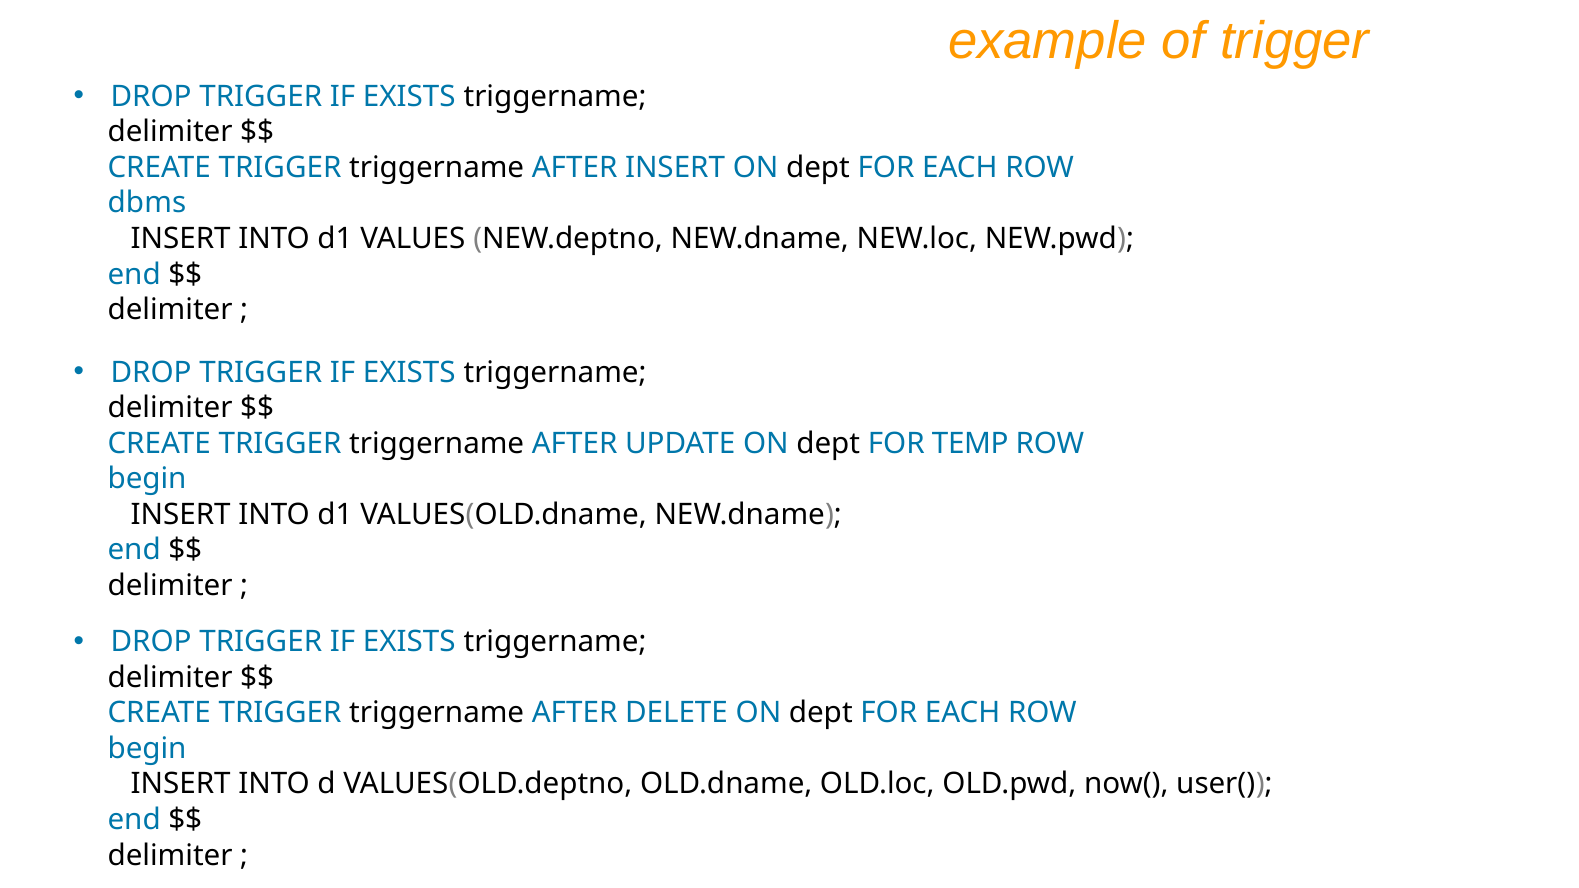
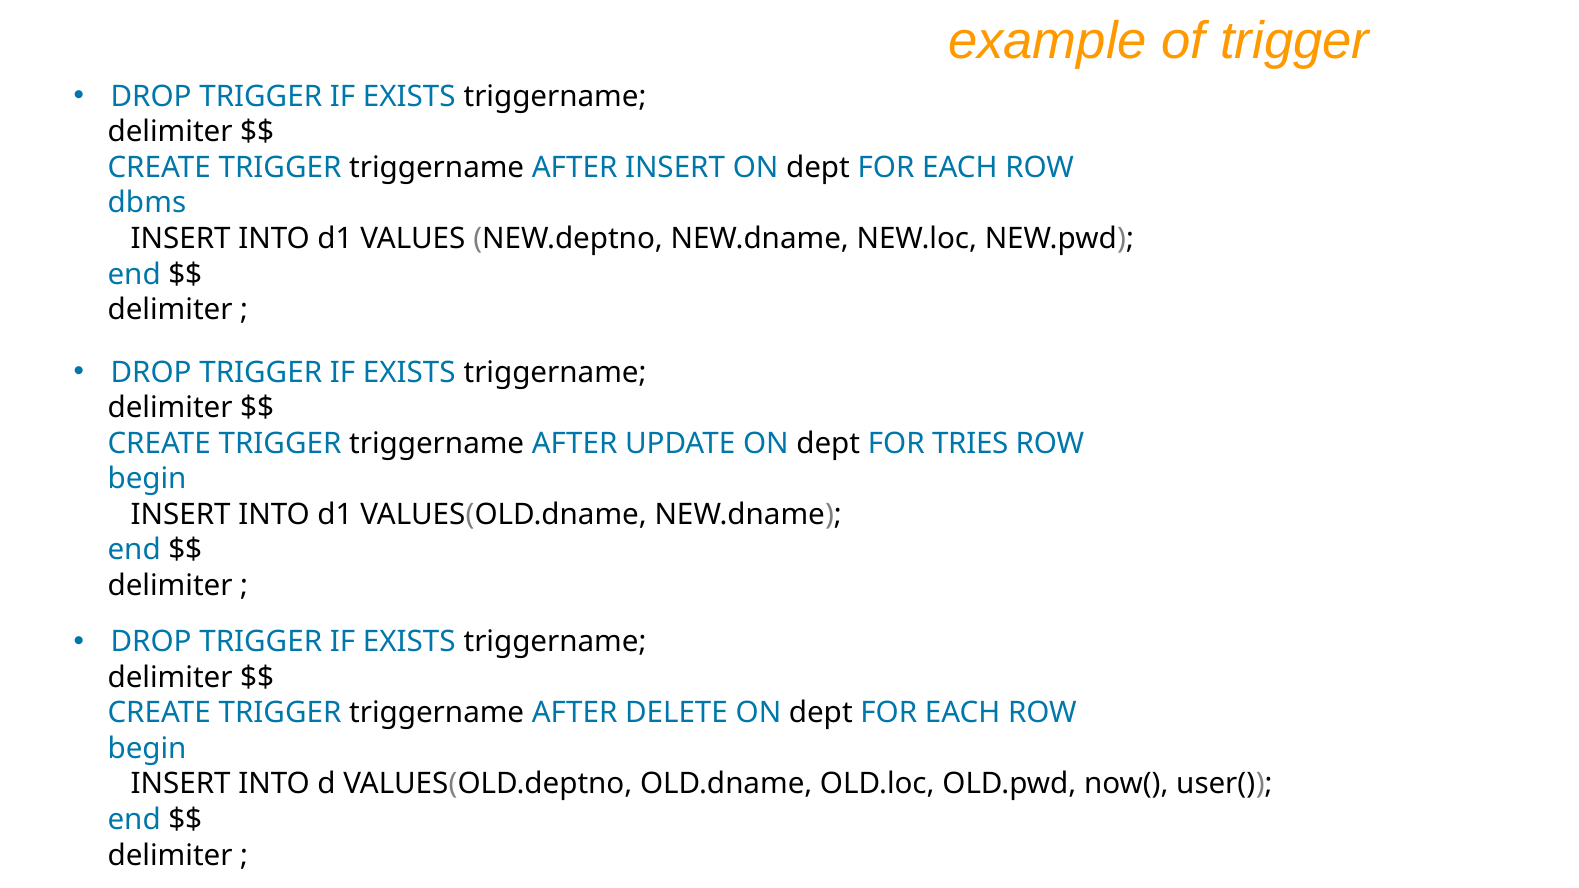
TEMP: TEMP -> TRIES (970, 444)
